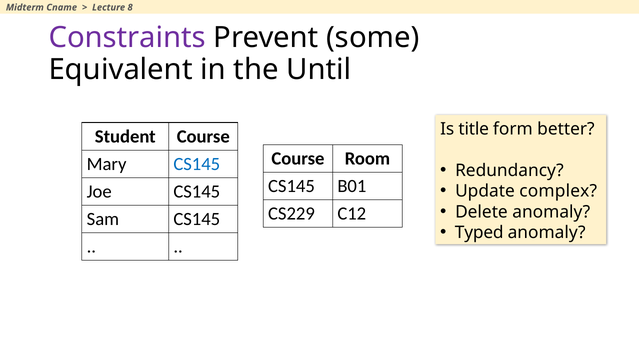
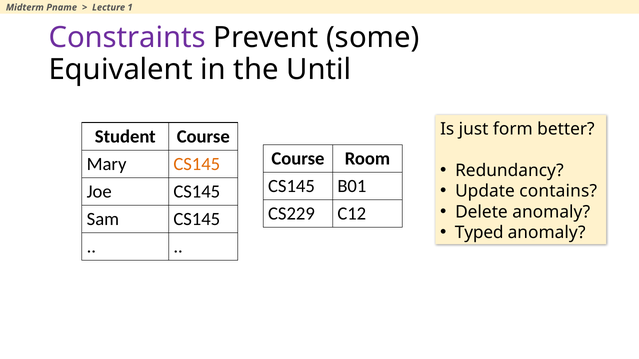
Cname: Cname -> Pname (62, 7)
8: 8 -> 1 (130, 7)
title: title -> just (474, 129)
CS145 colour: blue -> orange (197, 164)
complex: complex -> contains (558, 191)
